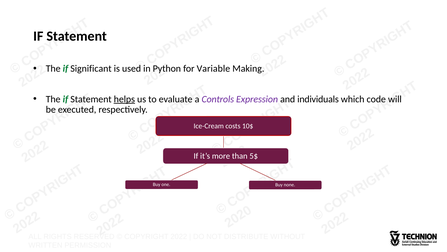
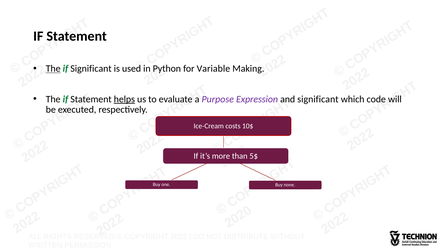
The underline: none -> present (53, 68)
Controls: Controls -> Purpose (218, 99)
individuals: individuals -> significant (318, 99)
